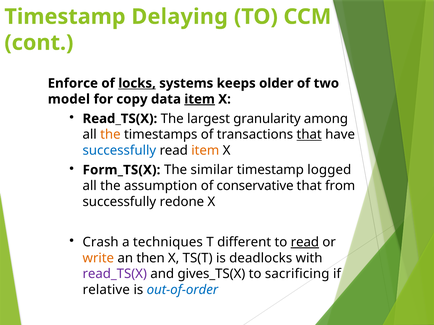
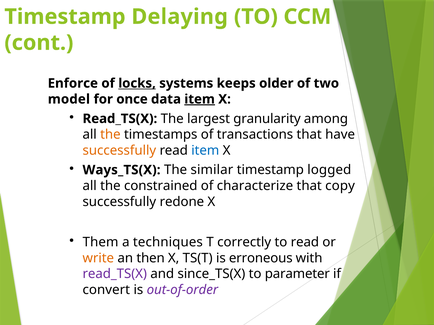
copy: copy -> once (132, 99)
that underline: present -> none (309, 135)
successfully colour: blue -> orange (119, 151)
item colour: orange -> blue (205, 151)
Form_TS(X: Form_TS(X -> Ways_TS(X (122, 170)
assumption: assumption -> constrained (161, 186)
conservative: conservative -> characterize (255, 186)
from: from -> copy (340, 186)
Crash: Crash -> Them (101, 243)
different: different -> correctly (244, 243)
read underline: present -> none (305, 243)
deadlocks: deadlocks -> erroneous (261, 258)
gives_TS(X: gives_TS(X -> since_TS(X (211, 274)
sacrificing: sacrificing -> parameter (297, 274)
relative: relative -> convert (106, 290)
out-of-order colour: blue -> purple (182, 290)
